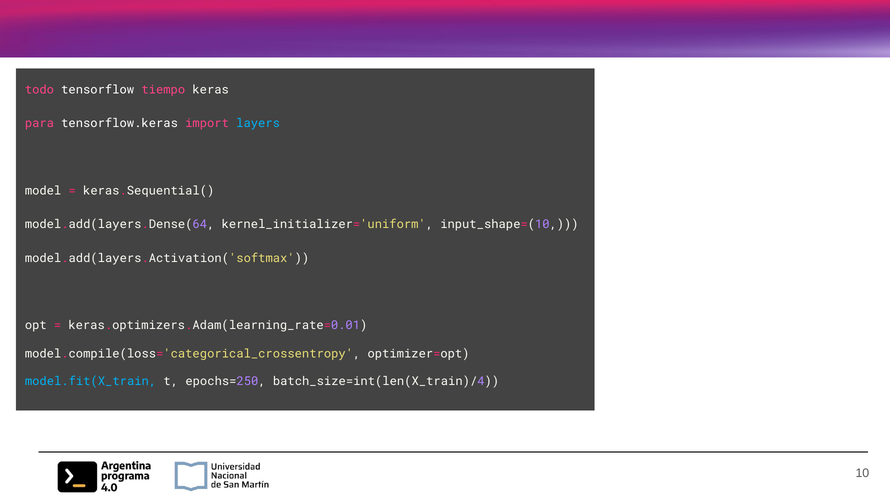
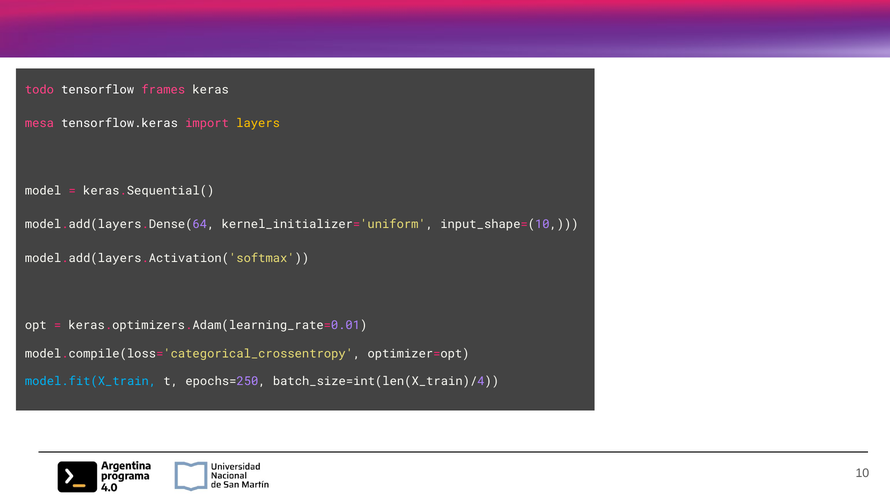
tiempo: tiempo -> frames (163, 90)
para: para -> mesa (39, 124)
layers colour: light blue -> yellow (258, 124)
